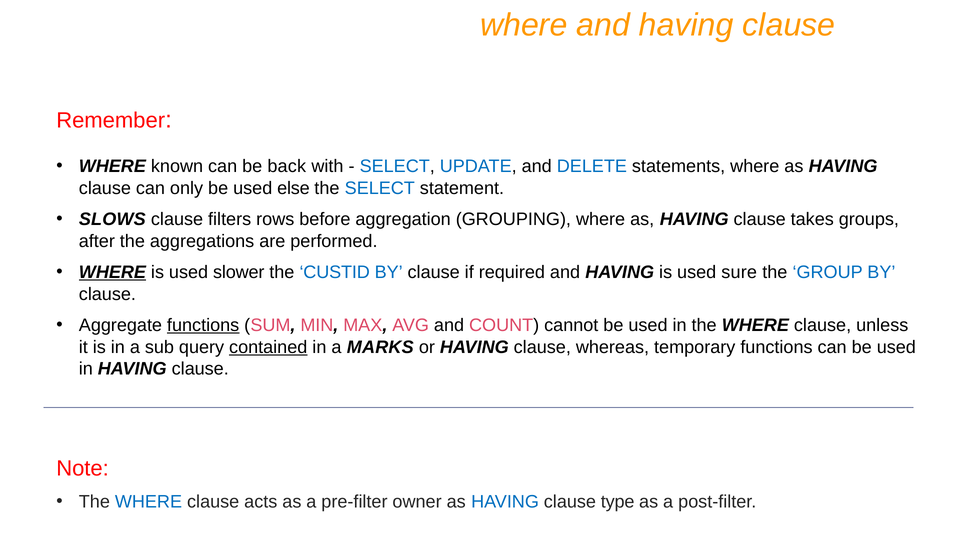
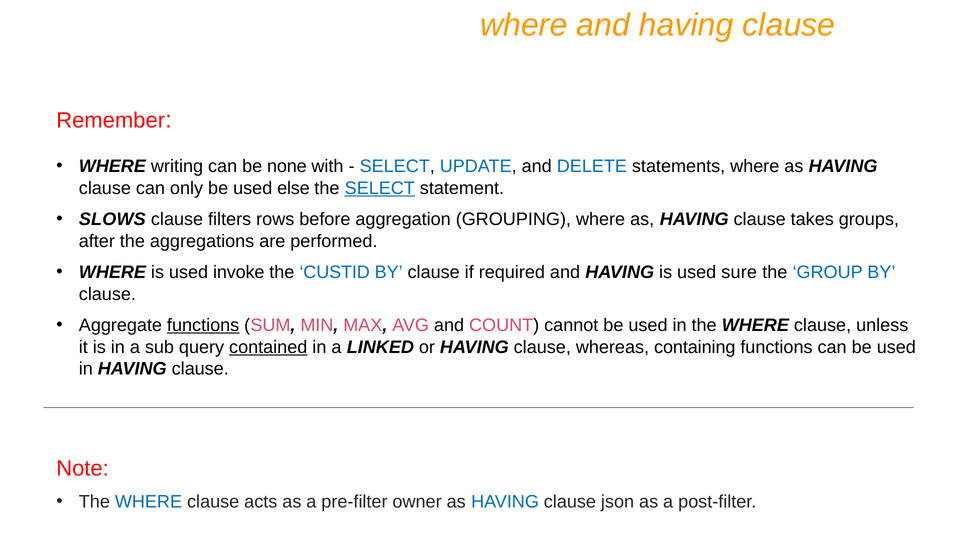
known: known -> writing (177, 166)
back: back -> none (287, 166)
SELECT underline: none -> present (380, 188)
WHERE underline: present -> none (112, 272)
slower: slower -> invoke (239, 272)
MARKS: MARKS -> LINKED (380, 347)
temporary: temporary -> containing (695, 347)
type: type -> json (618, 502)
